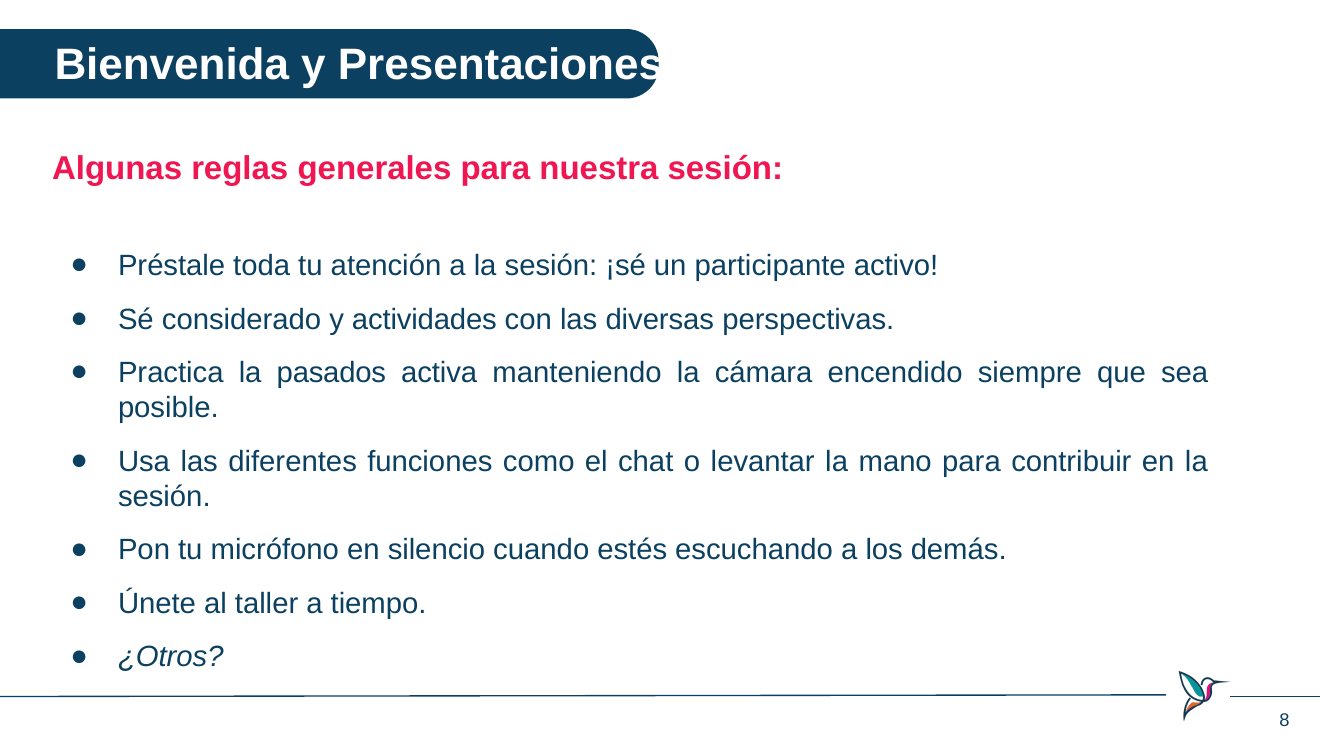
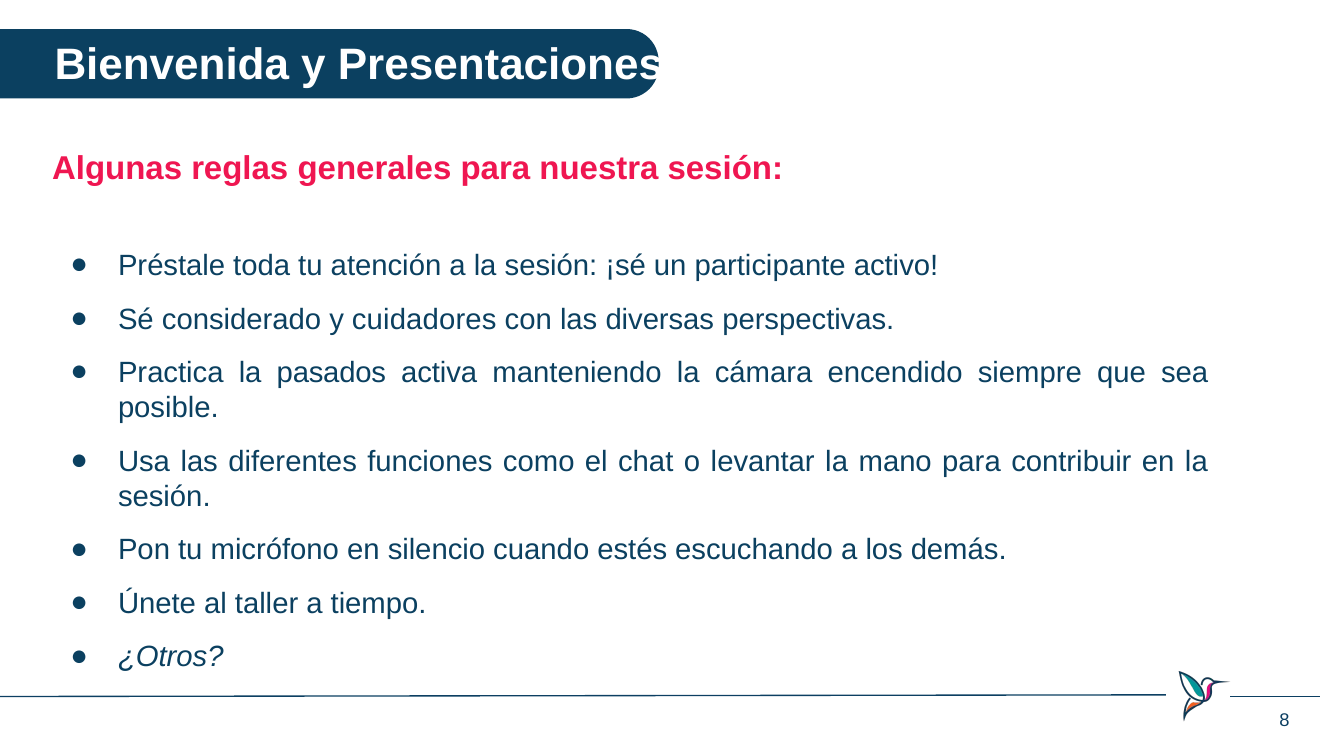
actividades: actividades -> cuidadores (424, 320)
